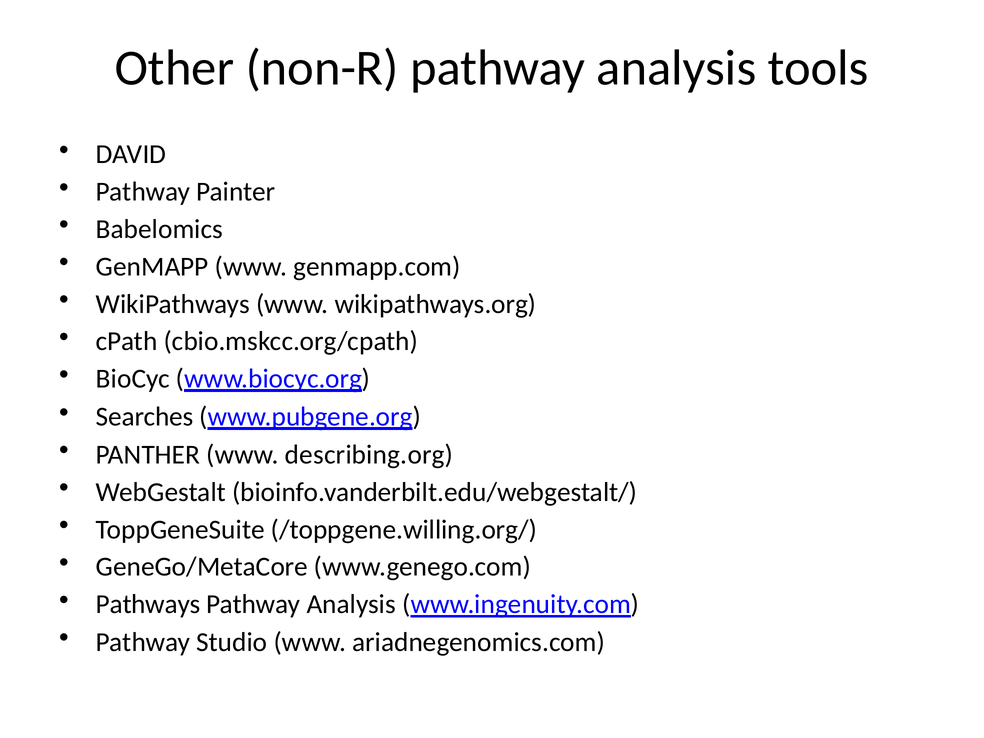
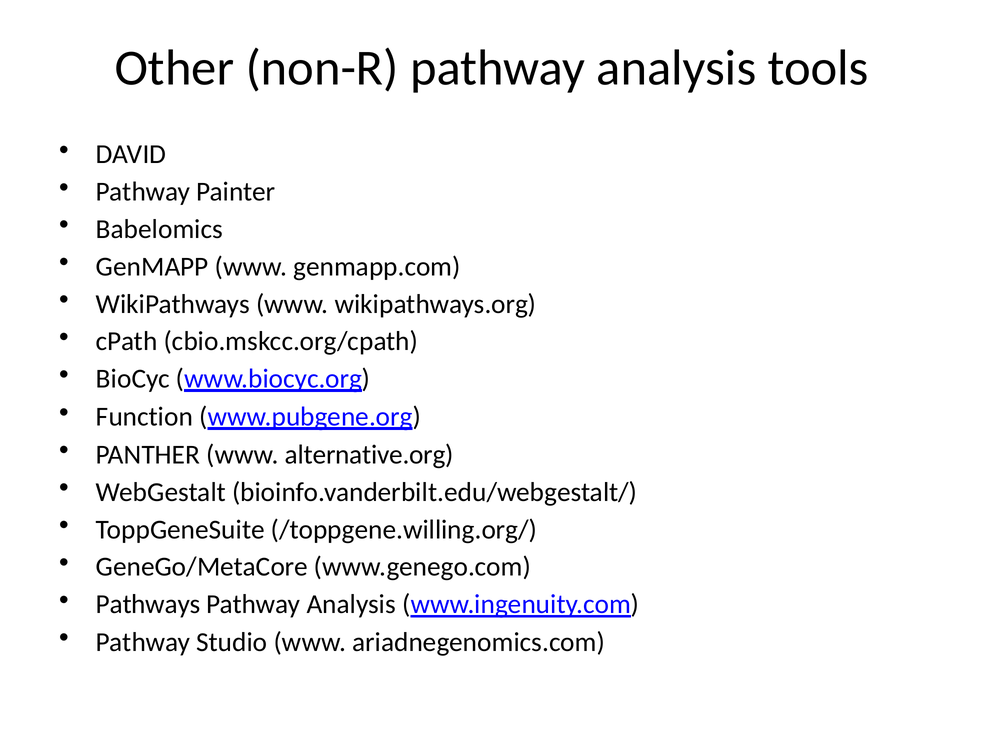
Searches: Searches -> Function (145, 417)
describing.org: describing.org -> alternative.org (369, 455)
